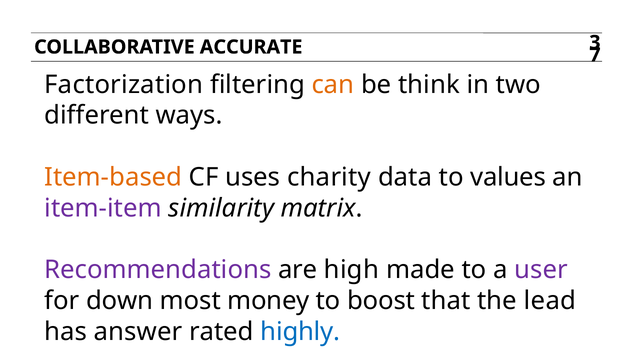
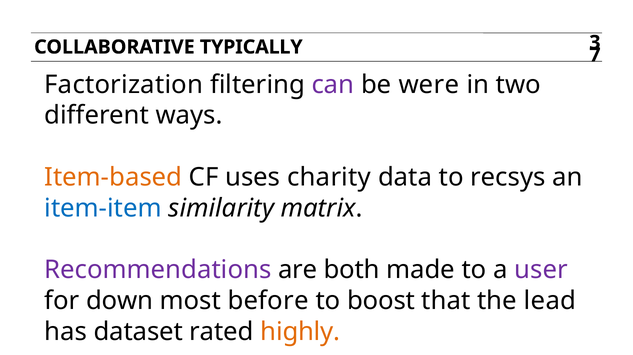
ACCURATE: ACCURATE -> TYPICALLY (251, 47)
can colour: orange -> purple (333, 85)
think: think -> were (429, 85)
values: values -> recsys (508, 177)
item-item colour: purple -> blue (103, 208)
high: high -> both (352, 270)
money: money -> before (268, 301)
answer: answer -> dataset (138, 332)
highly colour: blue -> orange (300, 332)
